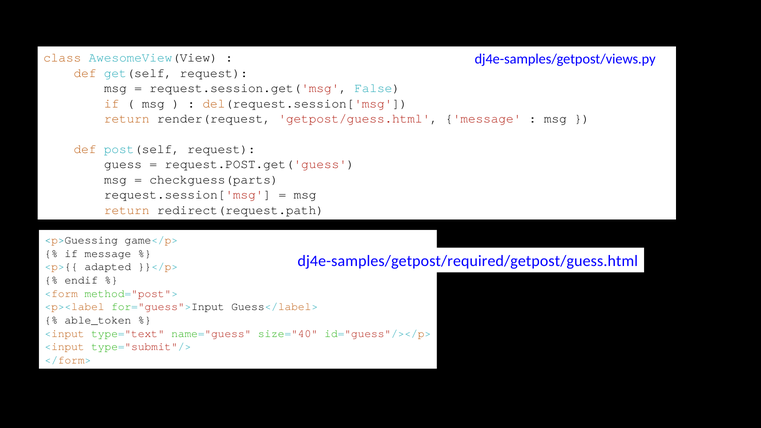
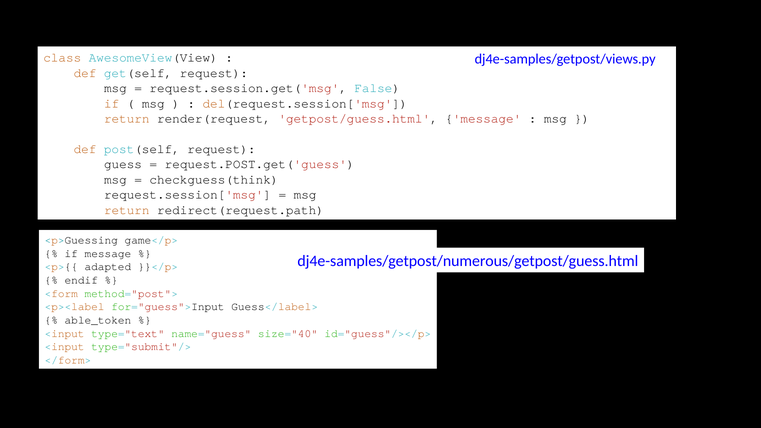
checkguess(parts: checkguess(parts -> checkguess(think (214, 179)
dj4e-samples/getpost/required/getpost/guess.html: dj4e-samples/getpost/required/getpost/guess.html -> dj4e-samples/getpost/numerous/getpost/guess.html (468, 261)
